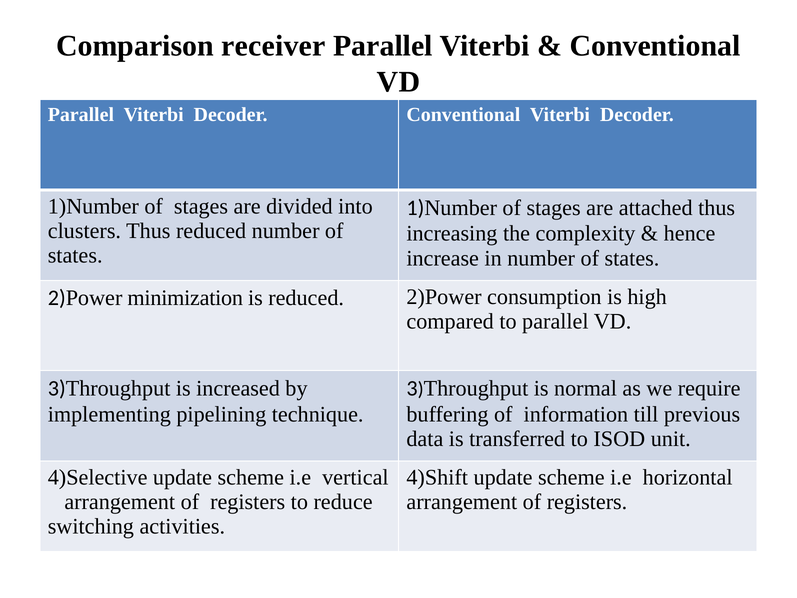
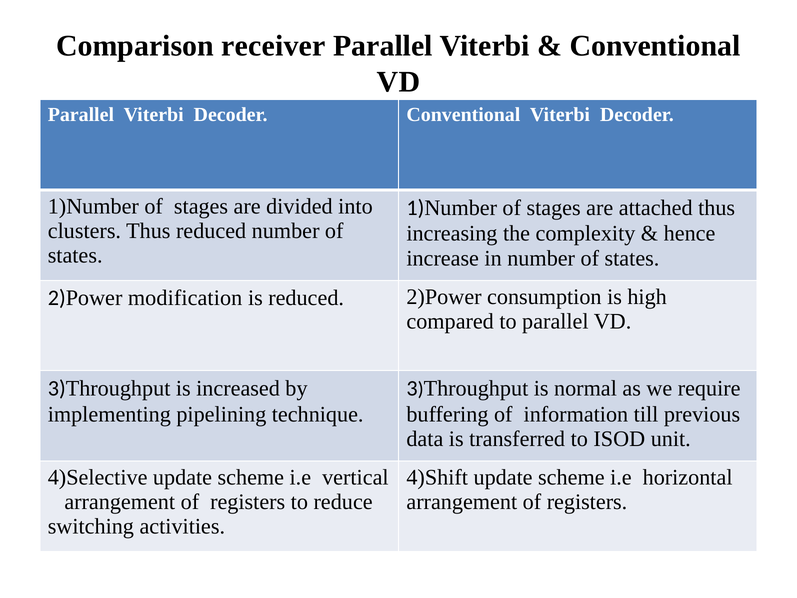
minimization: minimization -> modification (185, 298)
